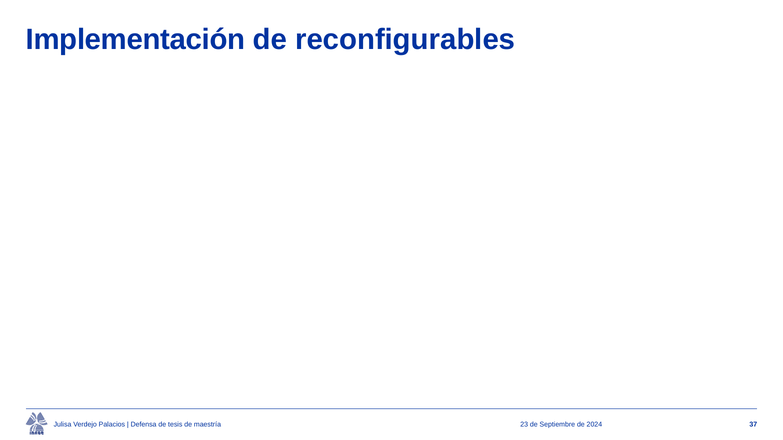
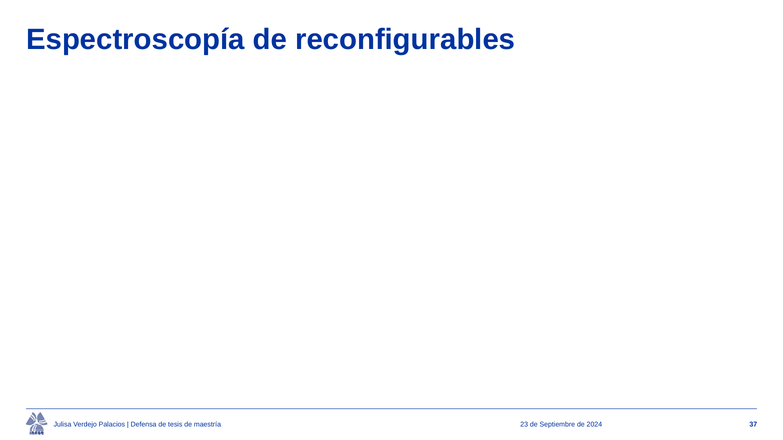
Implementación: Implementación -> Espectroscopía (135, 40)
